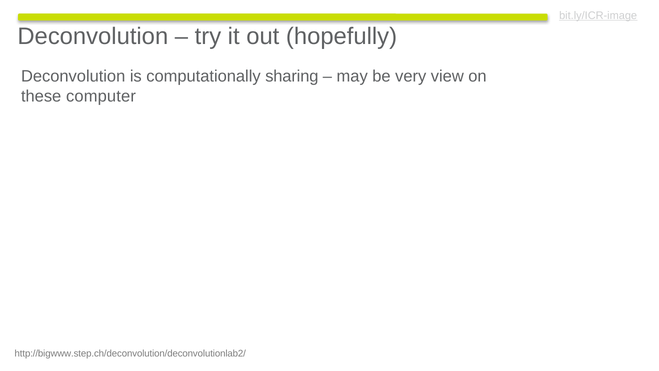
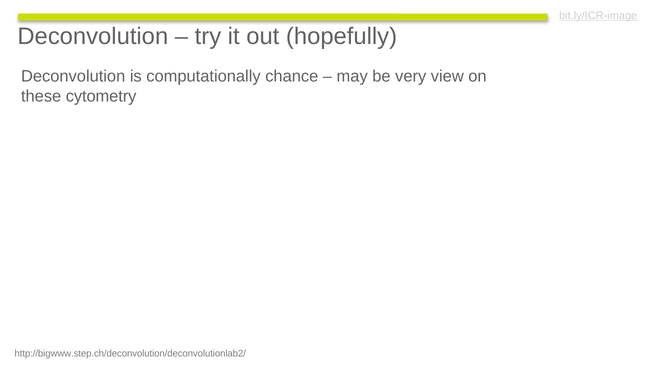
sharing: sharing -> chance (292, 76)
computer: computer -> cytometry (101, 96)
